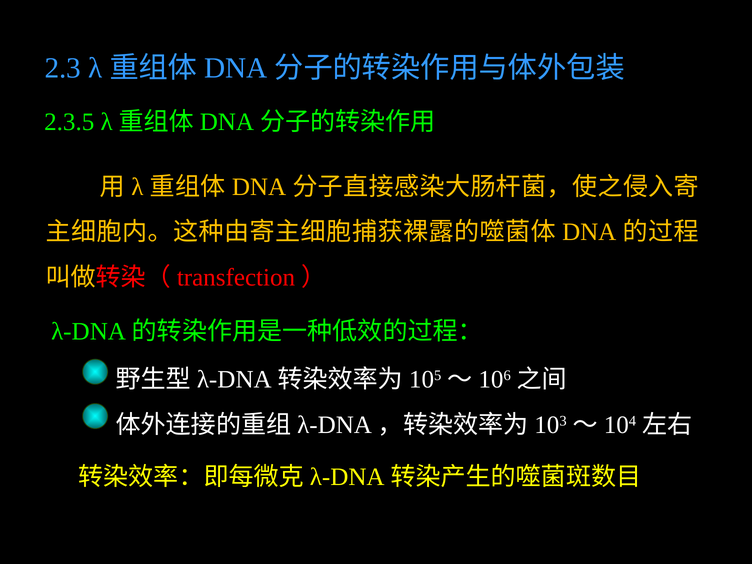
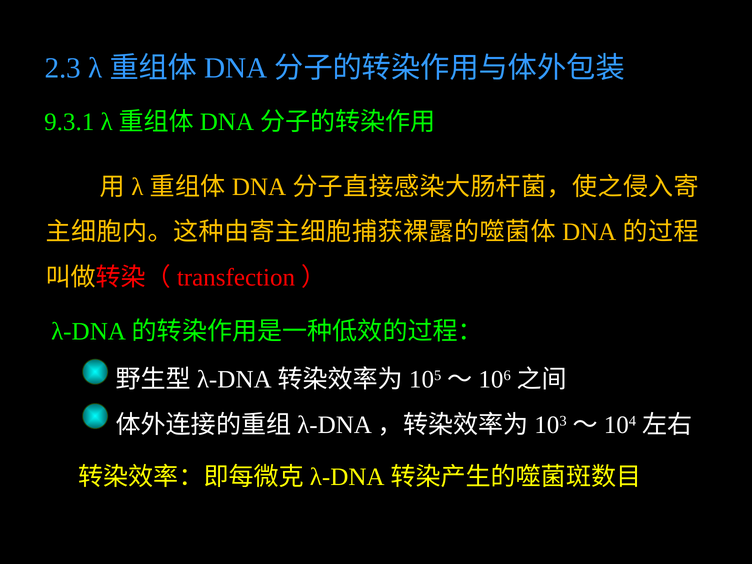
2.3.5: 2.3.5 -> 9.3.1 (69, 122)
